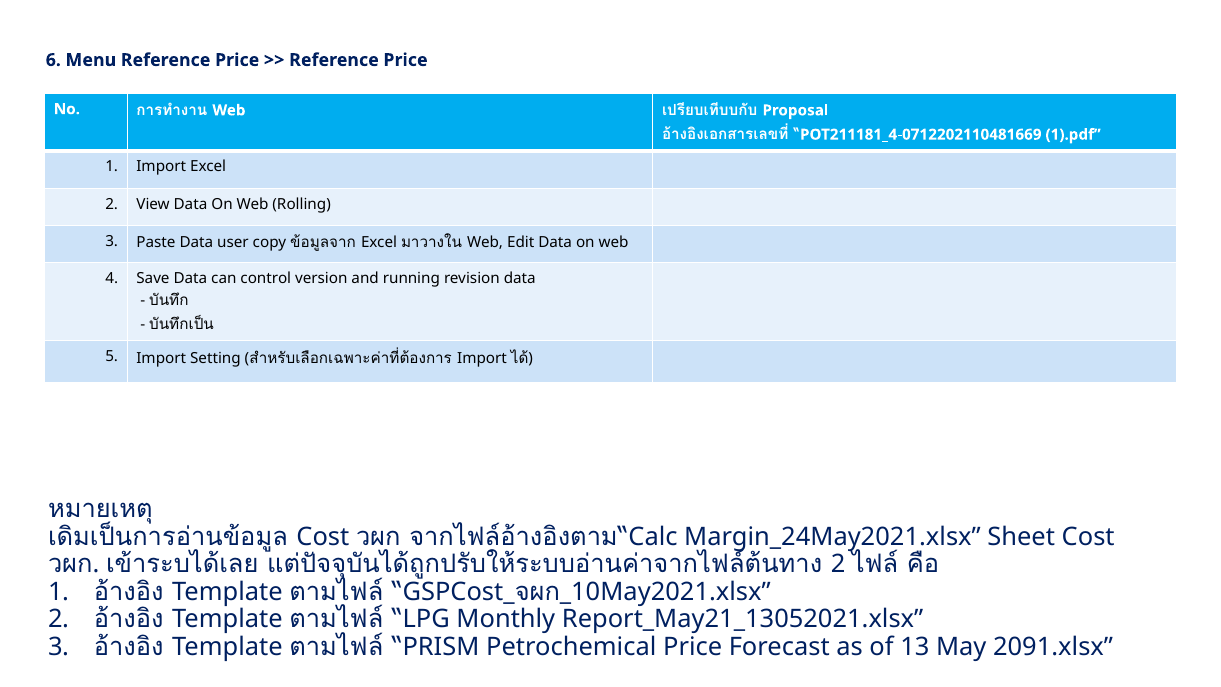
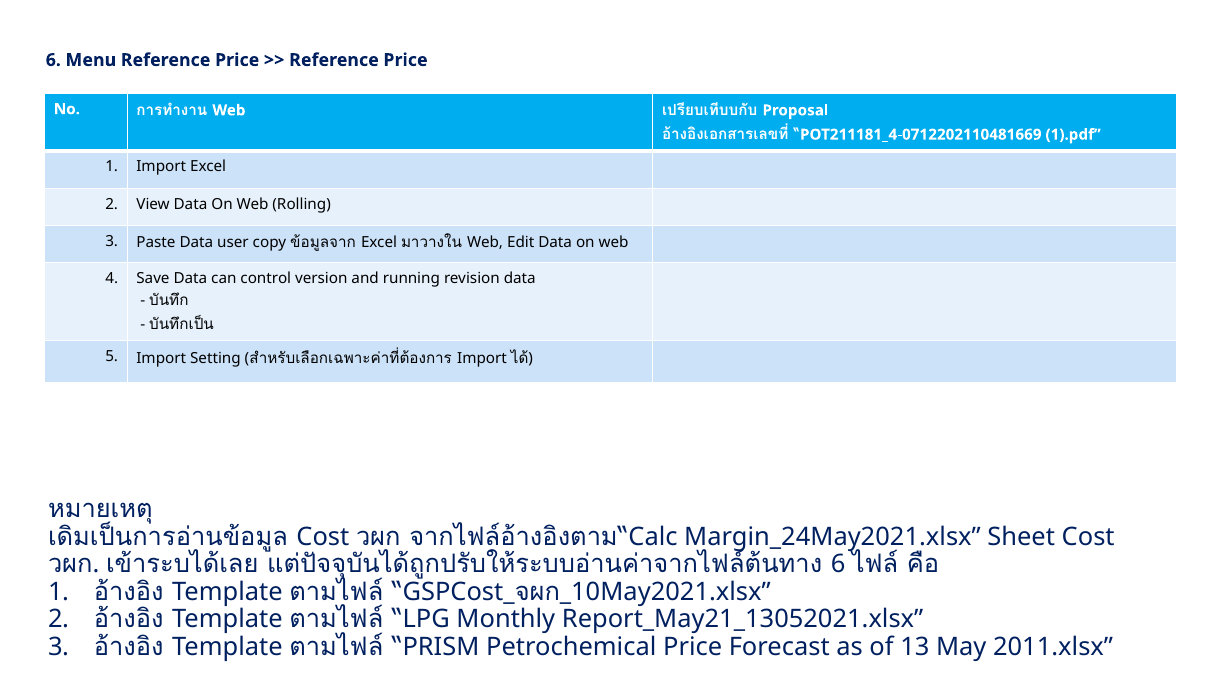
2: 2 -> 6 (838, 564)
2091.xlsx: 2091.xlsx -> 2011.xlsx (1053, 647)
